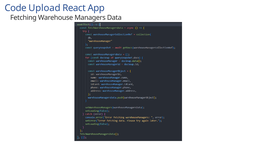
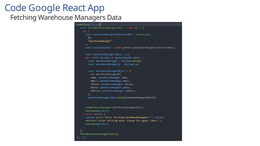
Upload: Upload -> Google (44, 8)
